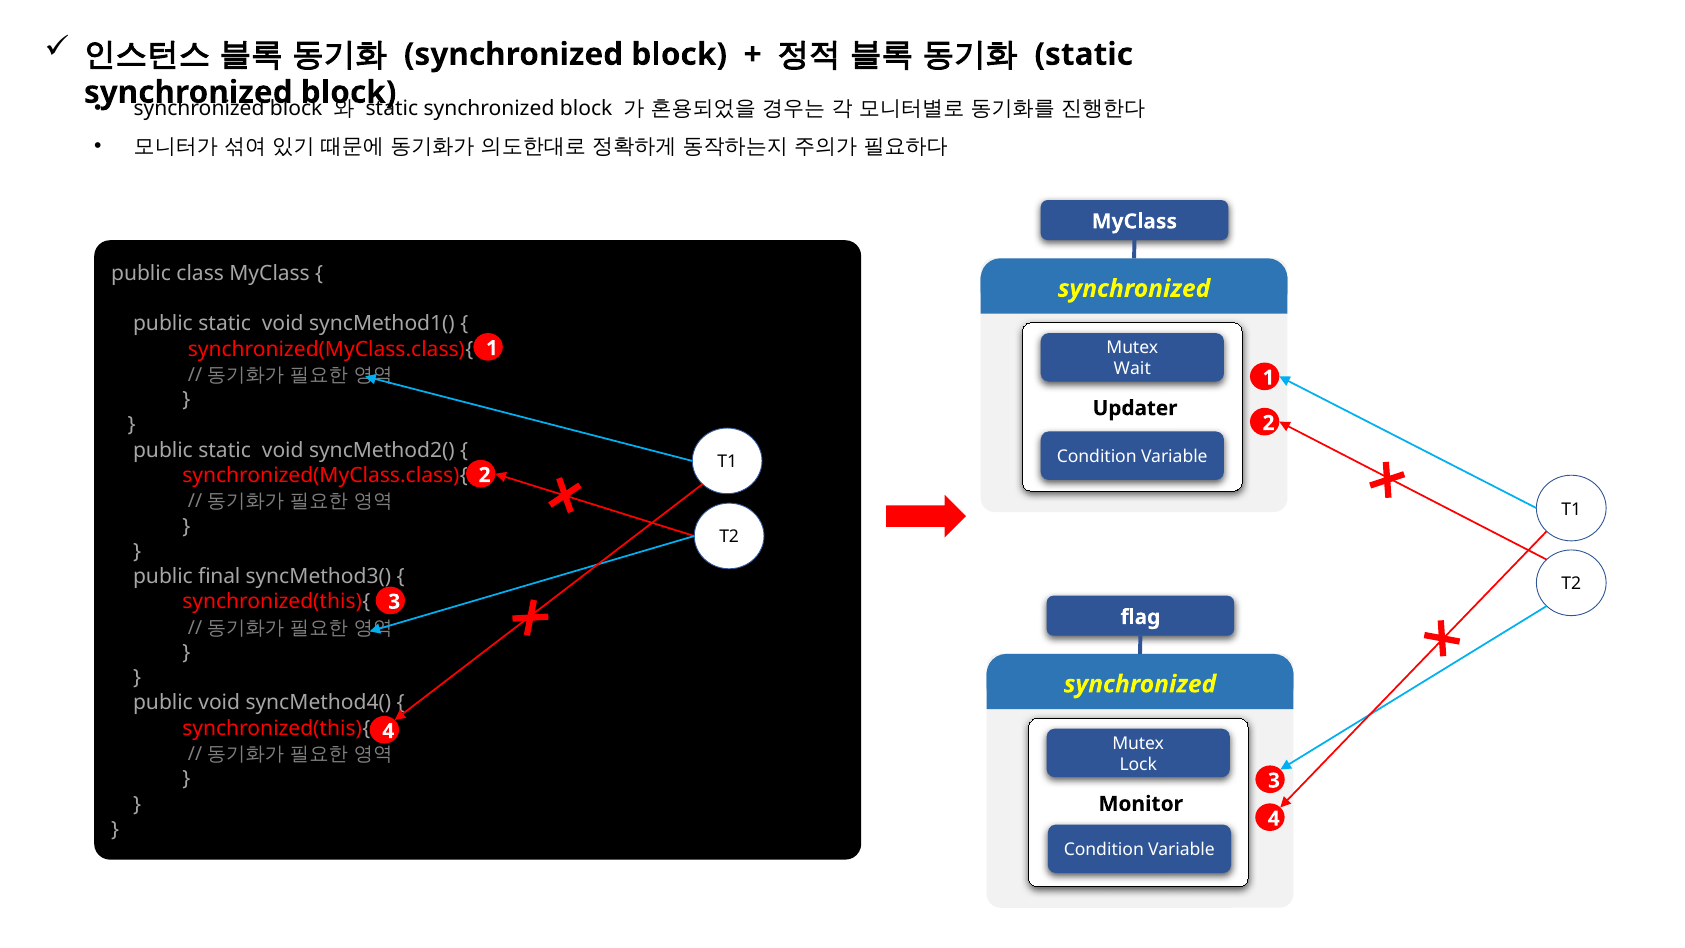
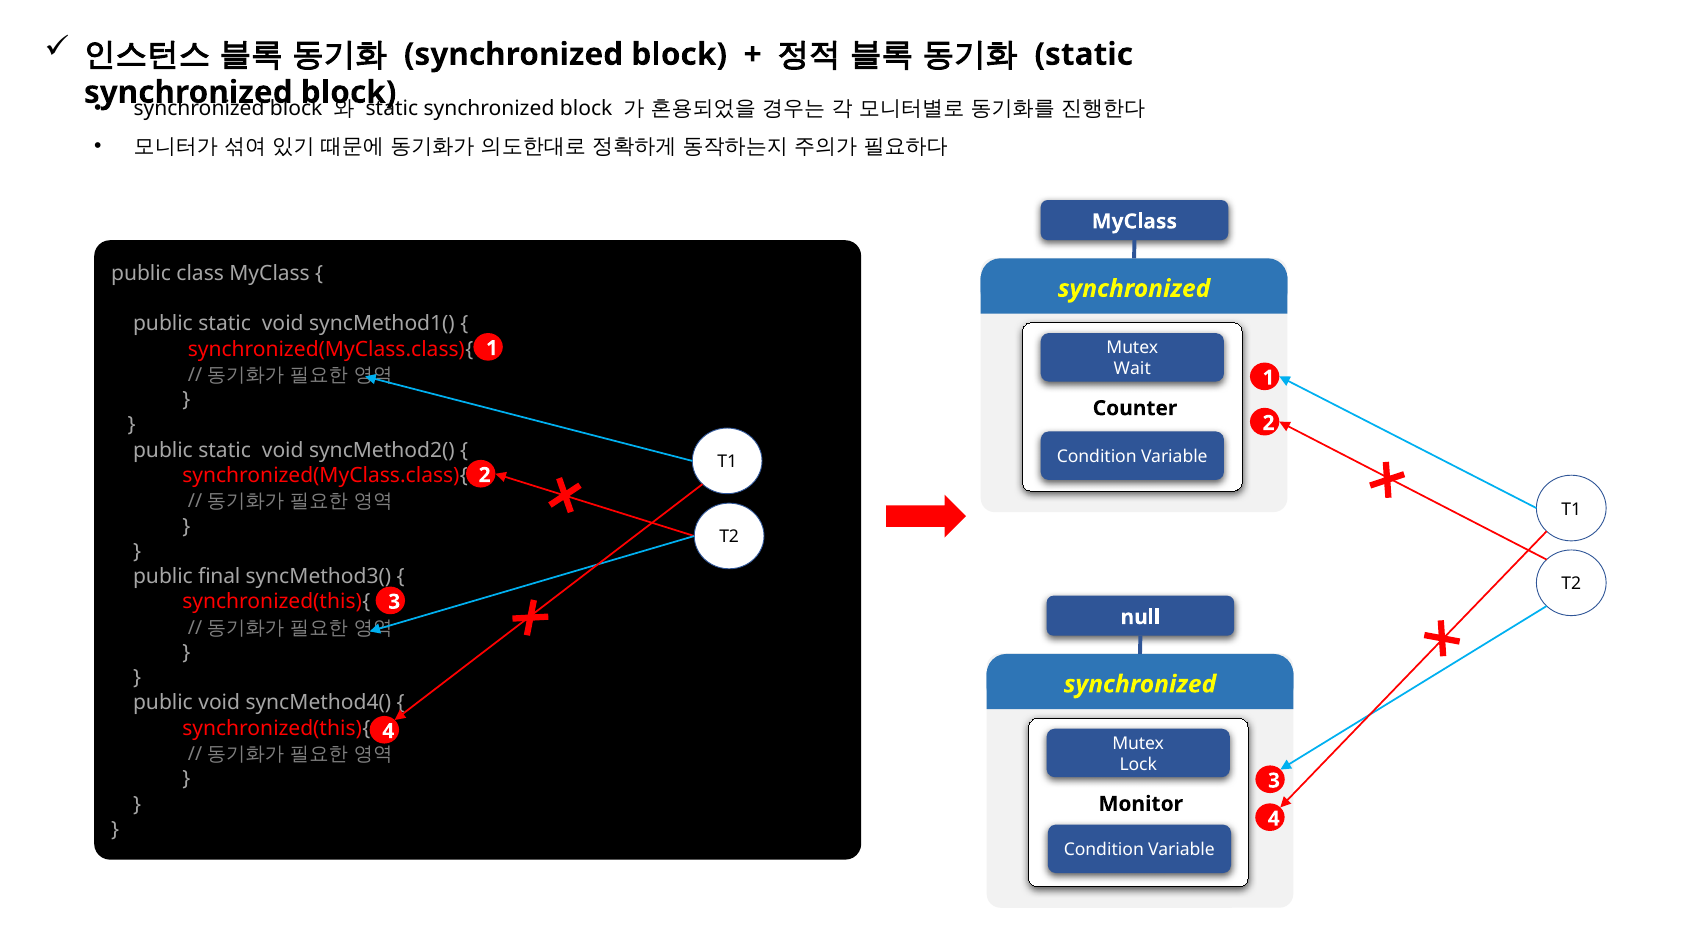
Updater: Updater -> Counter (1135, 408)
flag: flag -> null (1140, 617)
